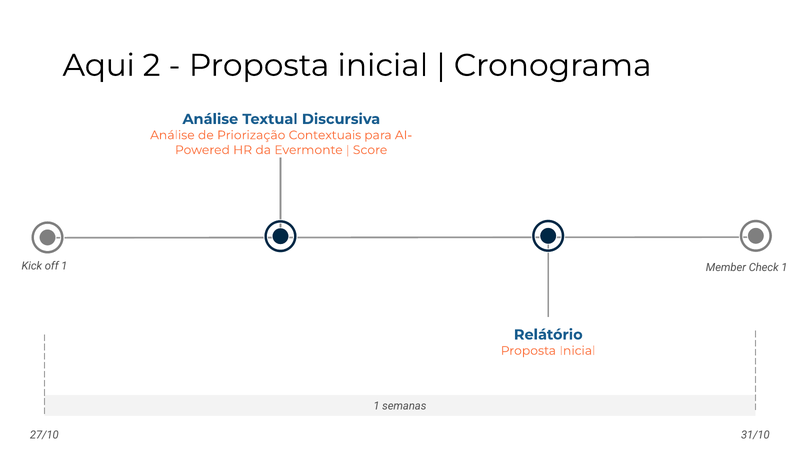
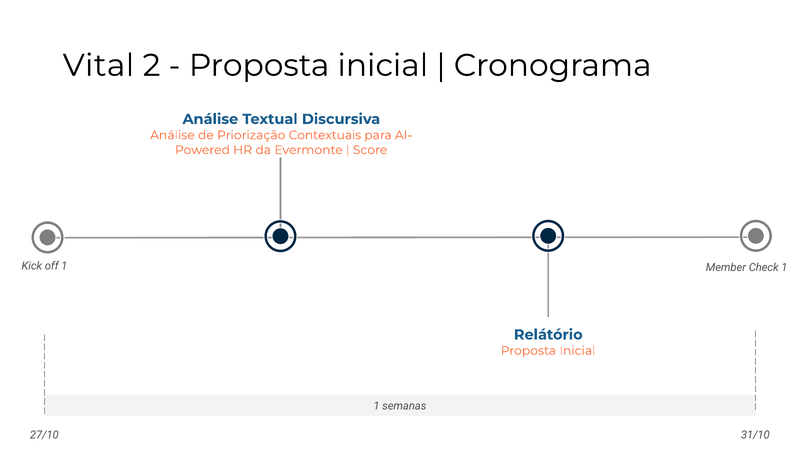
Aqui: Aqui -> Vital (98, 65)
